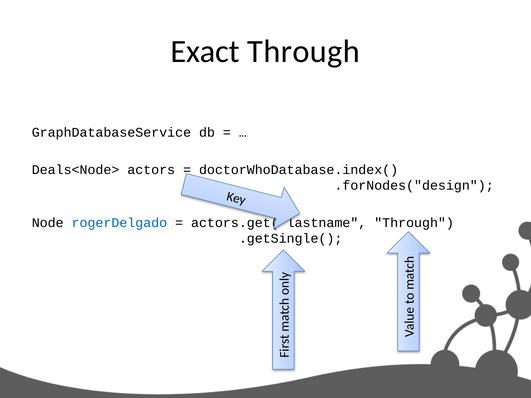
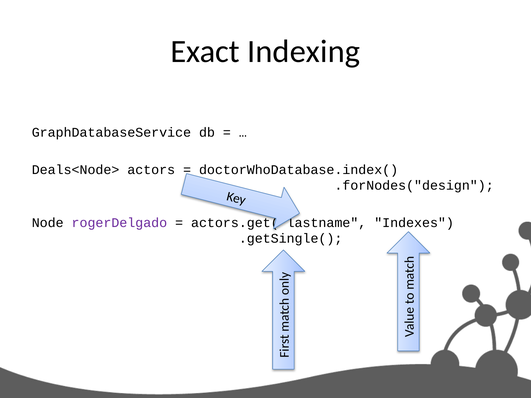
Exact Through: Through -> Indexing (304, 51)
rogerDelgado colour: blue -> purple (119, 223)
Through: Through -> Indexes (414, 223)
